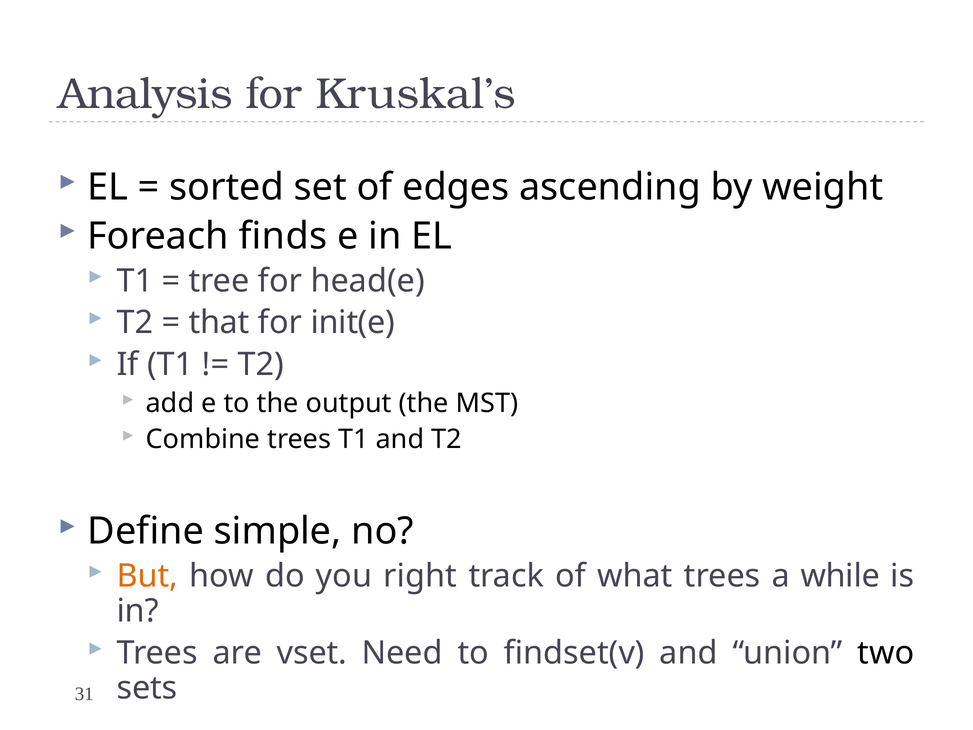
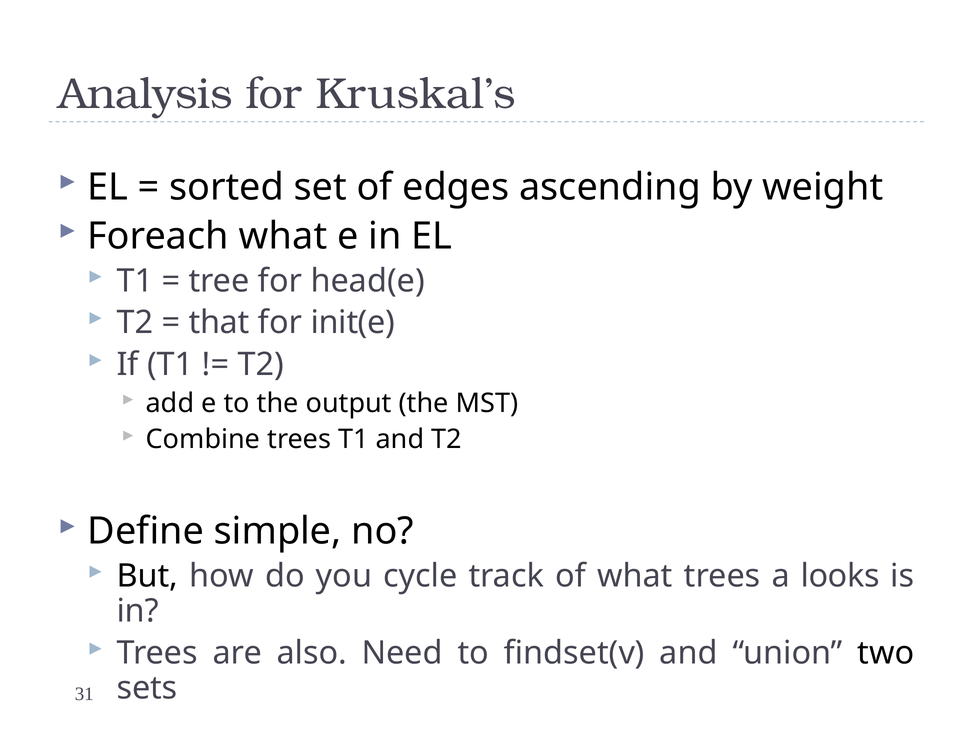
Foreach finds: finds -> what (283, 236)
But colour: orange -> black (147, 576)
right: right -> cycle (420, 576)
while: while -> looks (840, 576)
vset: vset -> also (312, 653)
